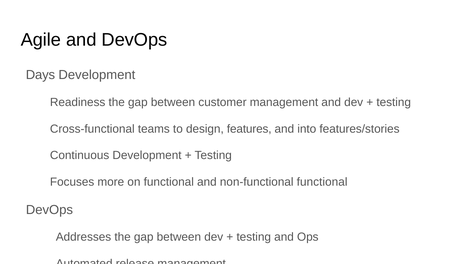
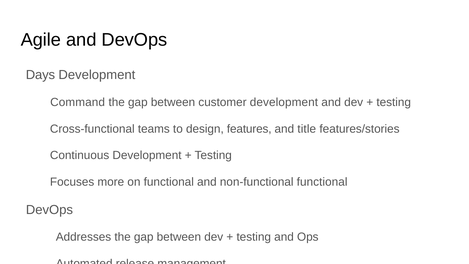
Readiness: Readiness -> Command (78, 102)
customer management: management -> development (284, 102)
into: into -> title (307, 129)
